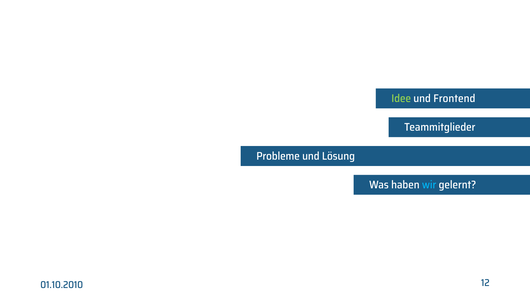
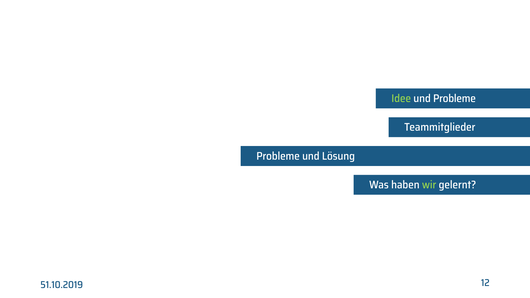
und Frontend: Frontend -> Probleme (454, 99)
wir colour: light blue -> light green (429, 185)
01.10.2010: 01.10.2010 -> 51.10.2019 (62, 285)
